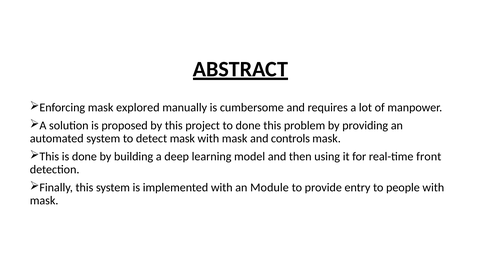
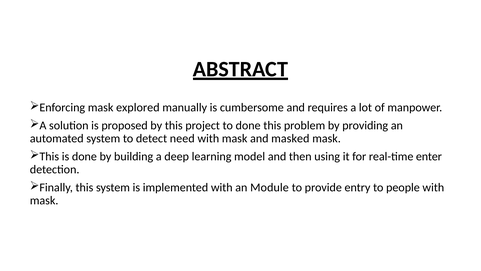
detect mask: mask -> need (182, 138)
controls: controls -> masked (290, 138)
front: front -> enter (429, 156)
